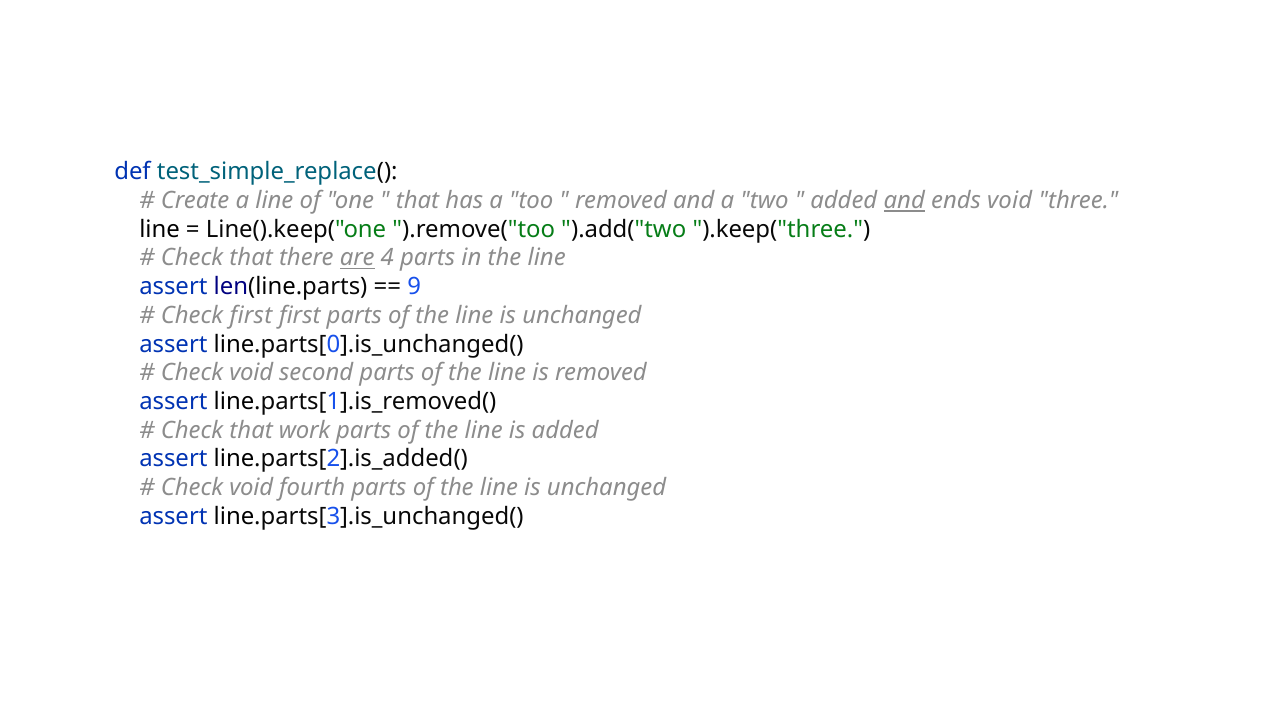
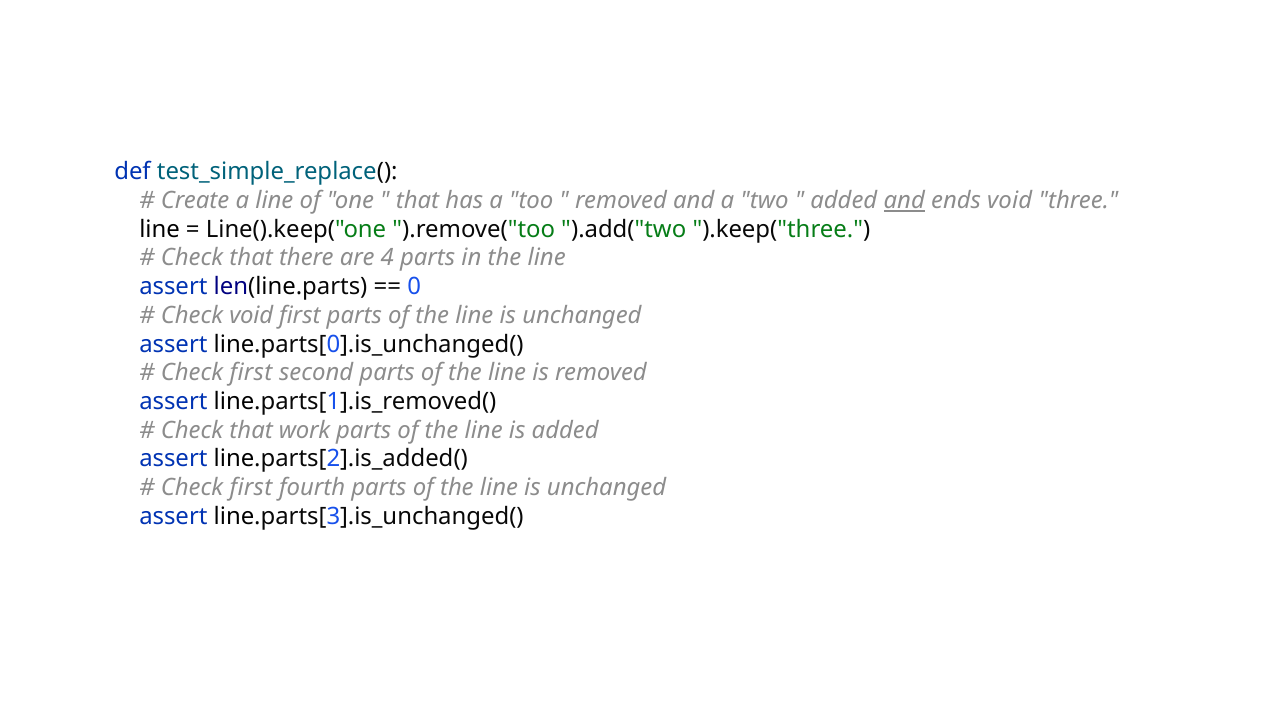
are underline: present -> none (357, 258)
9: 9 -> 0 (414, 287)
Check first: first -> void (251, 315)
void: void -> first (251, 373)
void: void -> first (251, 488)
